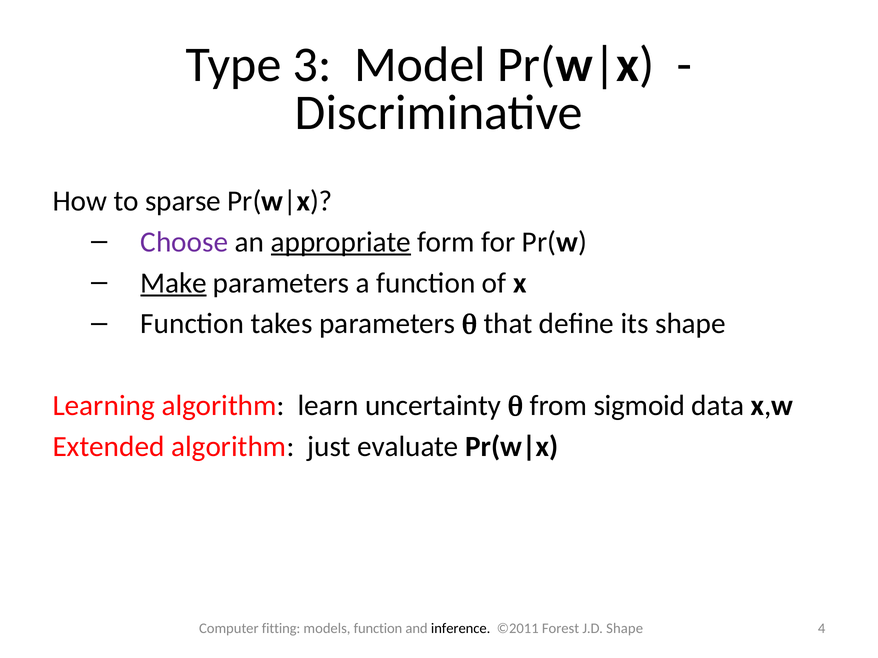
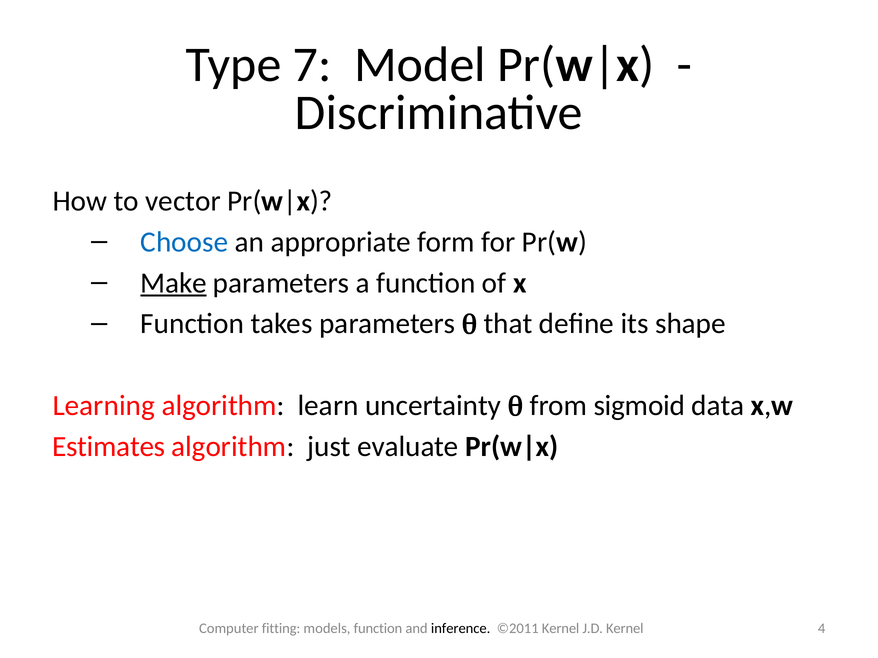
3: 3 -> 7 (312, 65)
sparse: sparse -> vector (183, 201)
Choose colour: purple -> blue (184, 242)
appropriate underline: present -> none (341, 242)
Extended: Extended -> Estimates (109, 447)
©2011 Forest: Forest -> Kernel (561, 629)
J.D Shape: Shape -> Kernel (625, 629)
